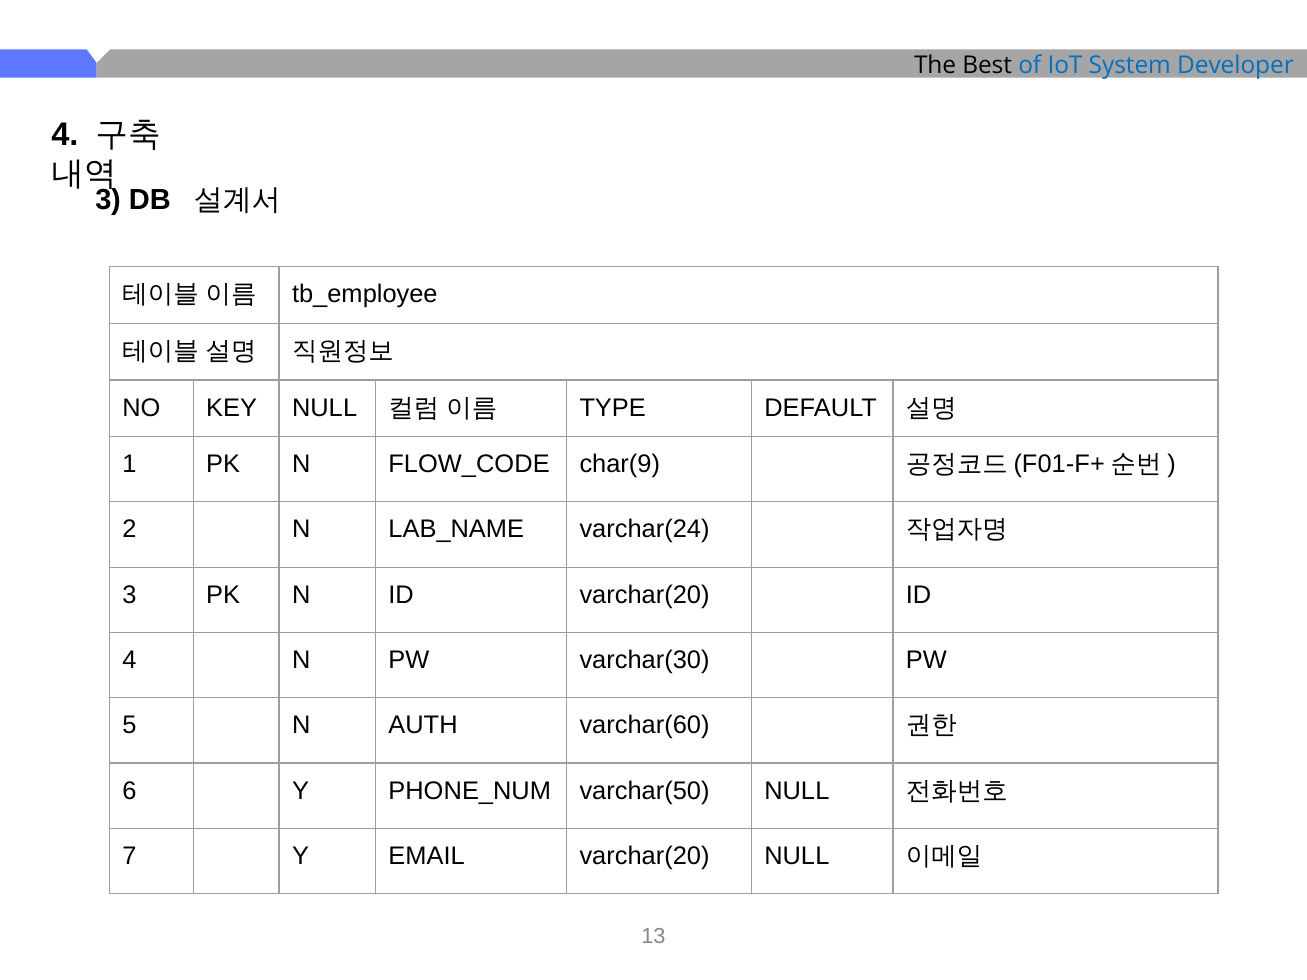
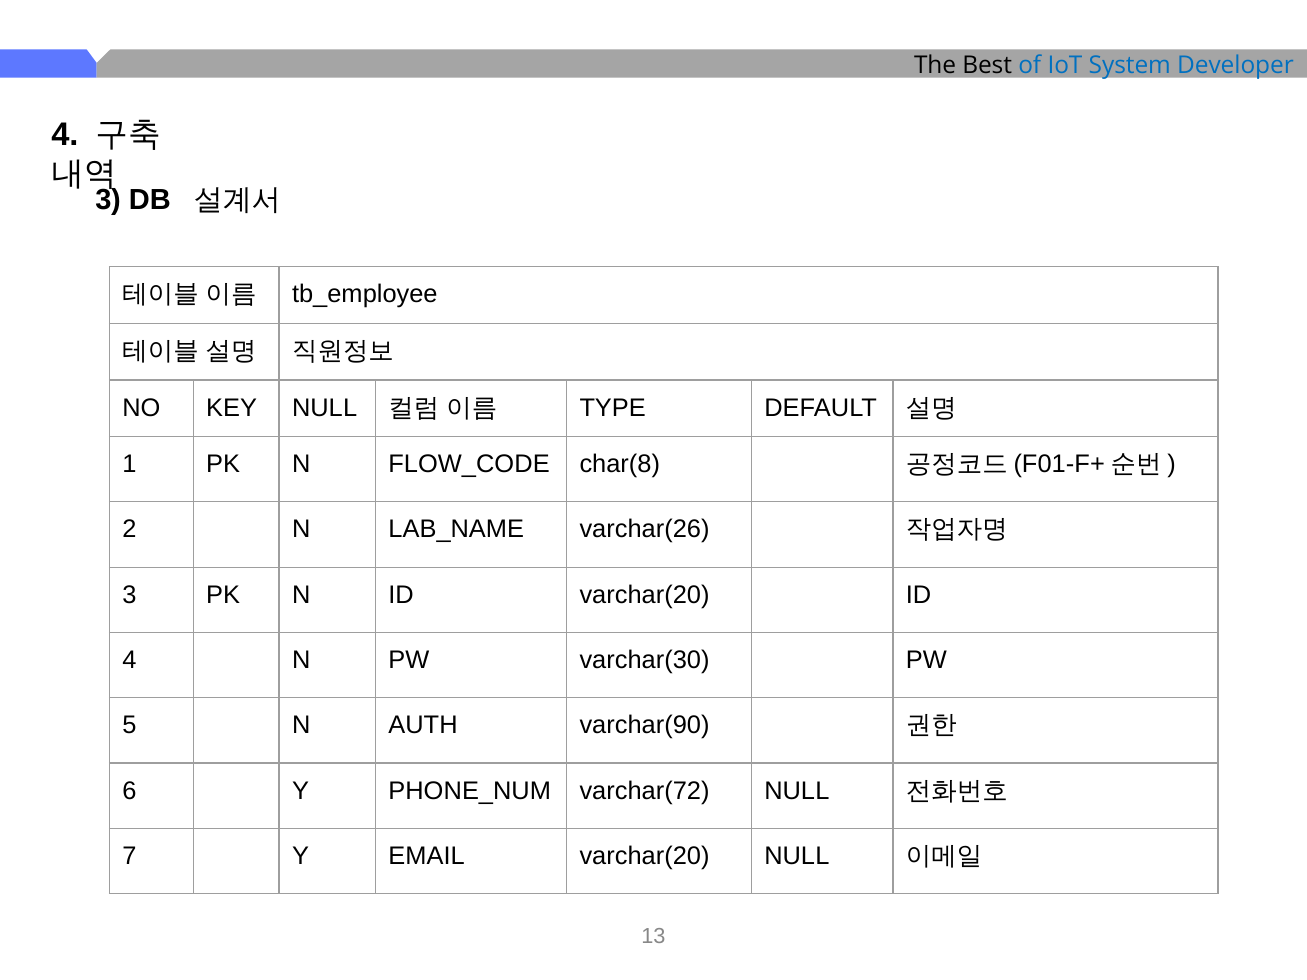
char(9: char(9 -> char(8 (620, 464)
varchar(24: varchar(24 -> varchar(26 (645, 530)
varchar(60: varchar(60 -> varchar(90 (645, 726)
varchar(50: varchar(50 -> varchar(72 (645, 791)
